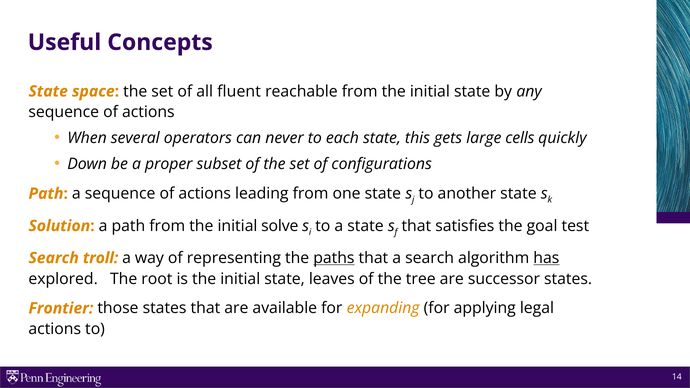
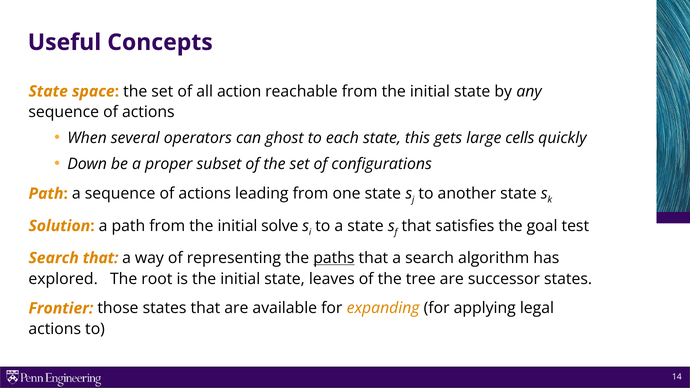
fluent: fluent -> action (239, 91)
never: never -> ghost (284, 138)
Search troll: troll -> that (101, 258)
has underline: present -> none (546, 258)
